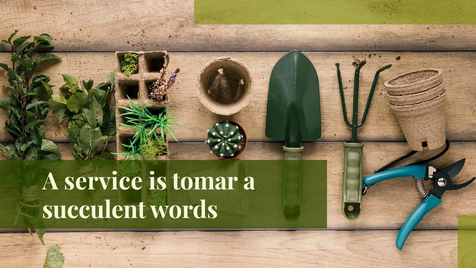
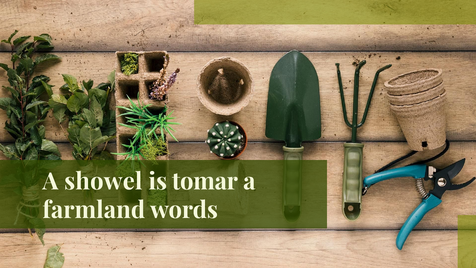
service: service -> showel (103, 181)
succulent: succulent -> farmland (94, 210)
